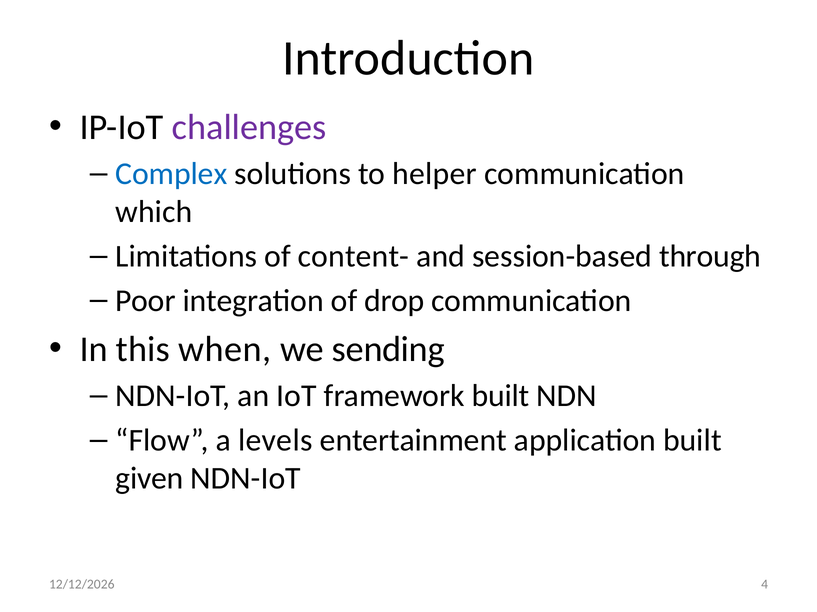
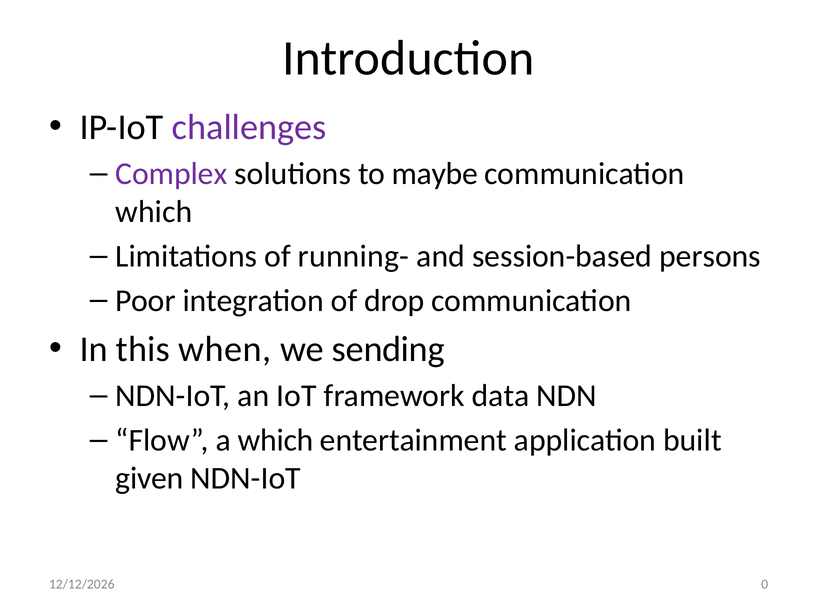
Complex colour: blue -> purple (171, 174)
helper: helper -> maybe (435, 174)
content-: content- -> running- (353, 257)
through: through -> persons (710, 257)
framework built: built -> data (501, 396)
a levels: levels -> which (276, 441)
4: 4 -> 0 (765, 585)
